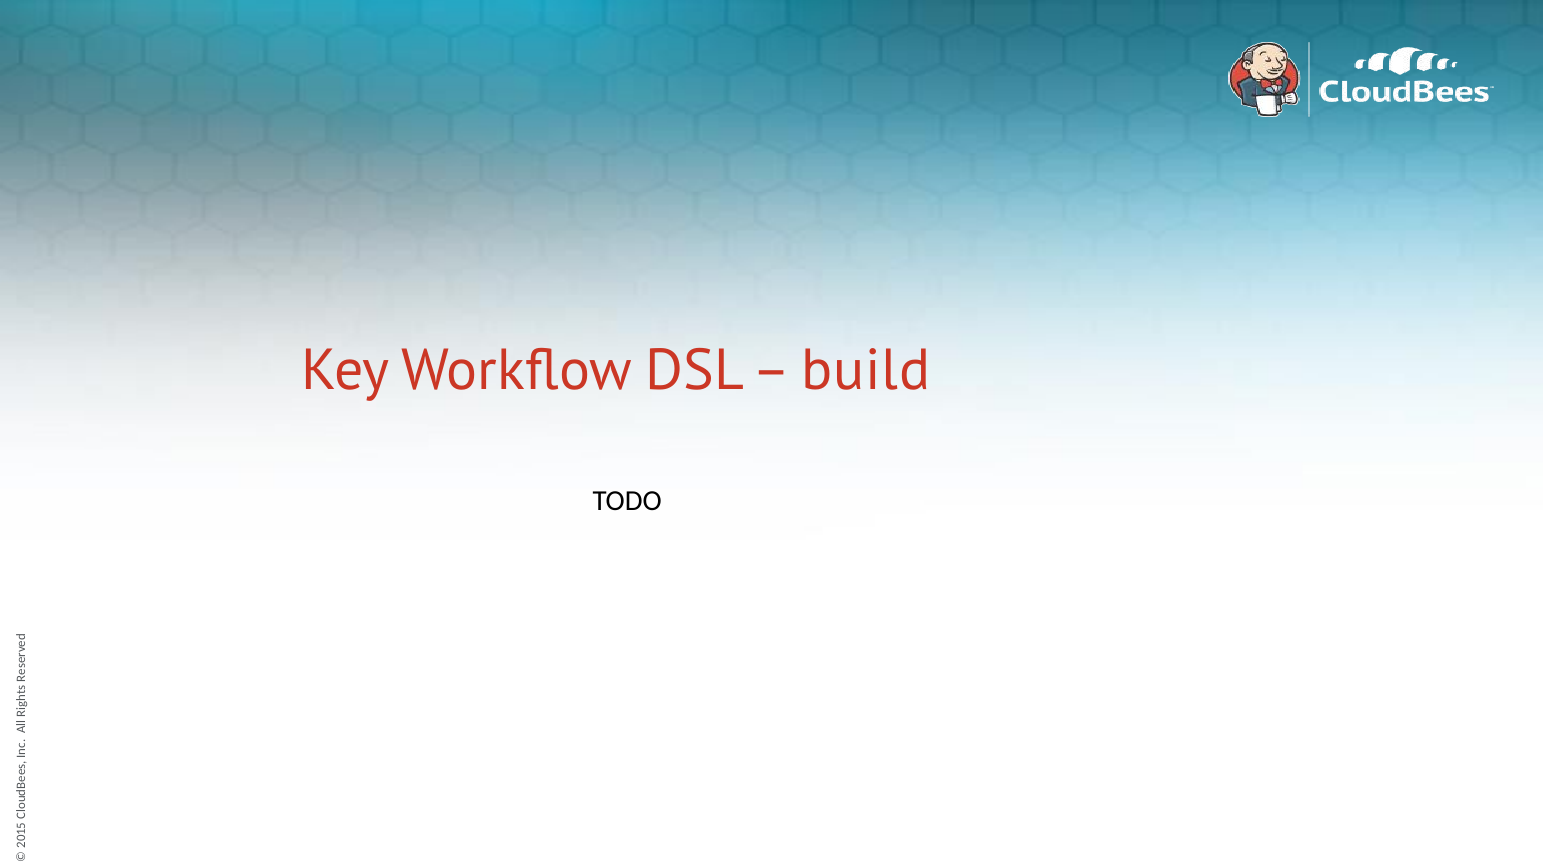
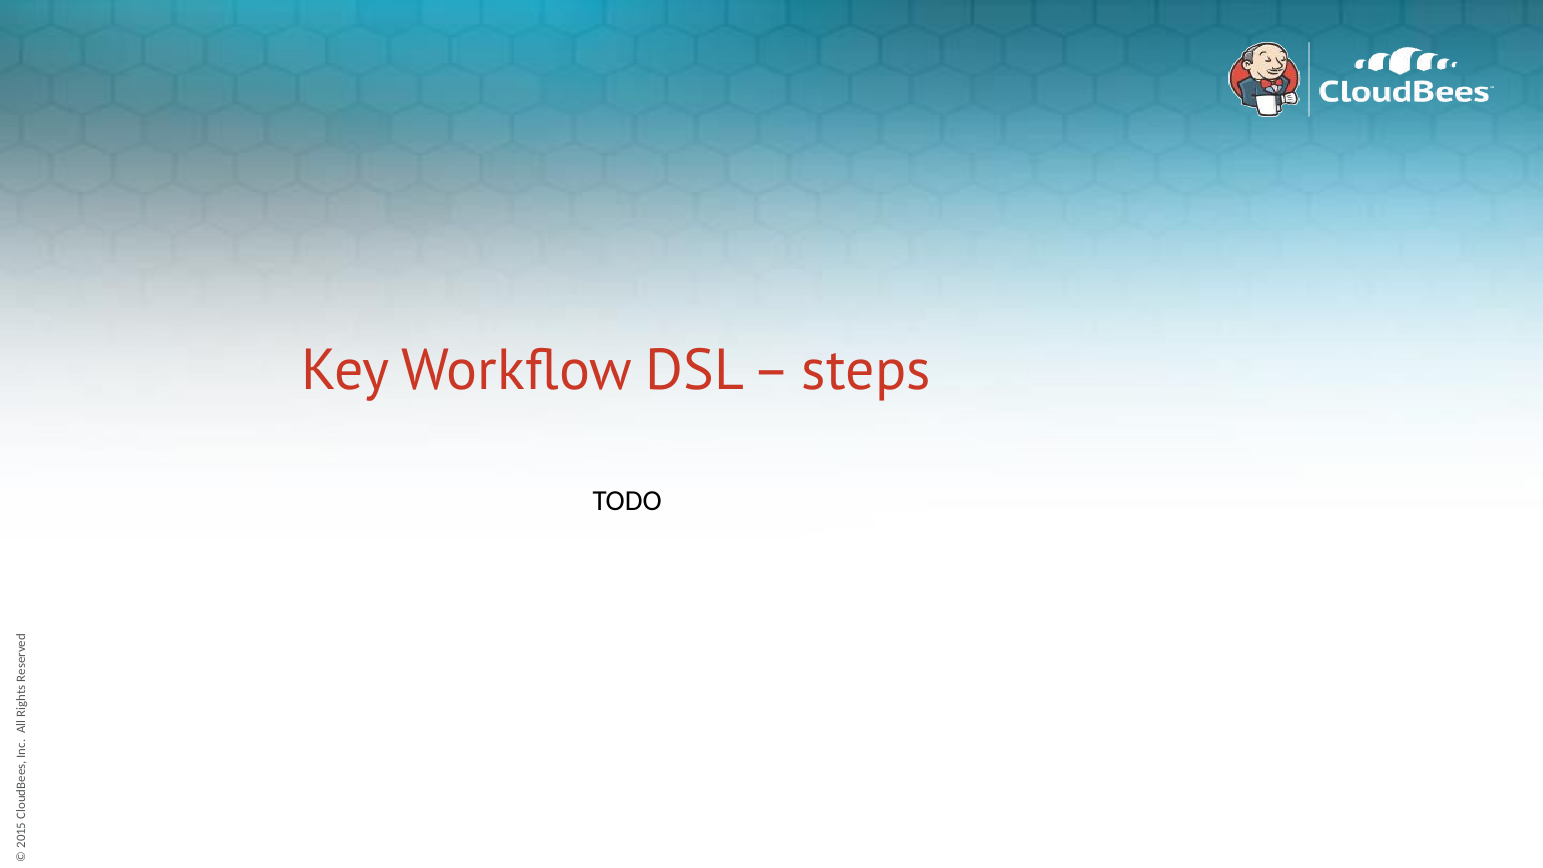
build: build -> steps (866, 371)
